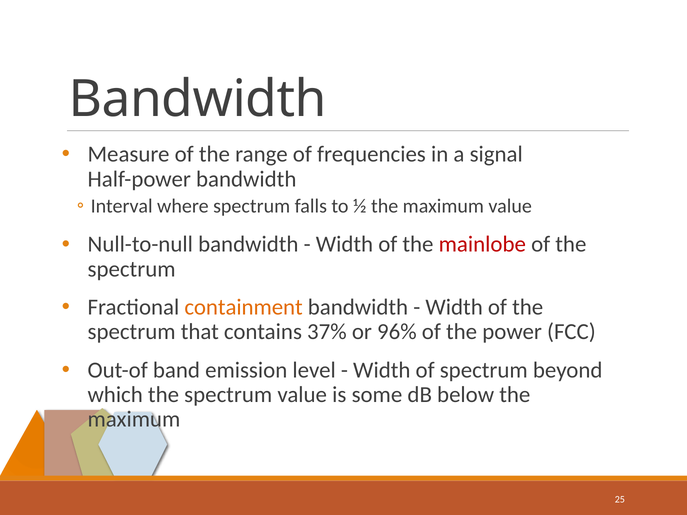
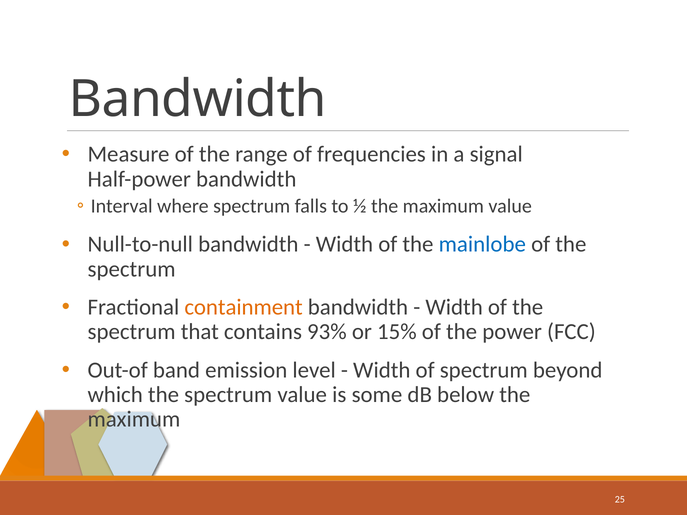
mainlobe colour: red -> blue (482, 245)
37%: 37% -> 93% (327, 332)
96%: 96% -> 15% (397, 332)
